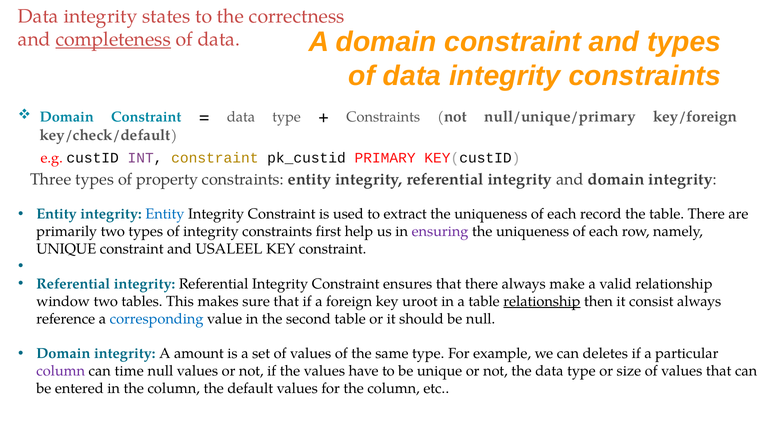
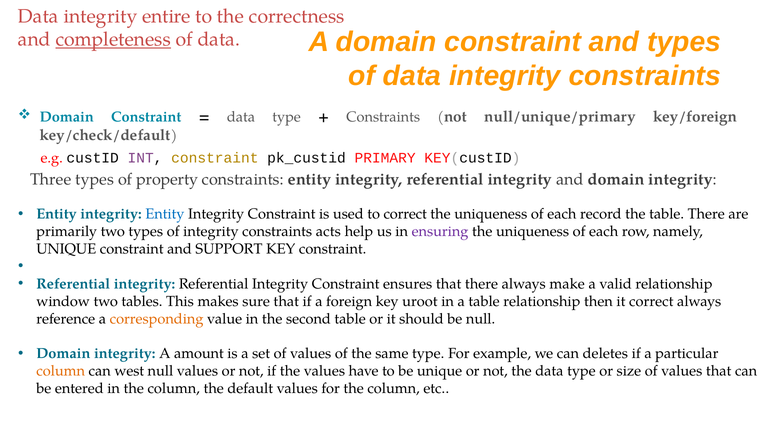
states: states -> entire (166, 16)
to extract: extract -> correct (405, 214)
first: first -> acts (328, 232)
USALEEL: USALEEL -> SUPPORT (229, 249)
relationship underline: present -> none (542, 302)
it consist: consist -> correct (651, 302)
corresponding colour: blue -> orange (157, 319)
column colour: purple -> orange (61, 372)
time: time -> west (129, 372)
